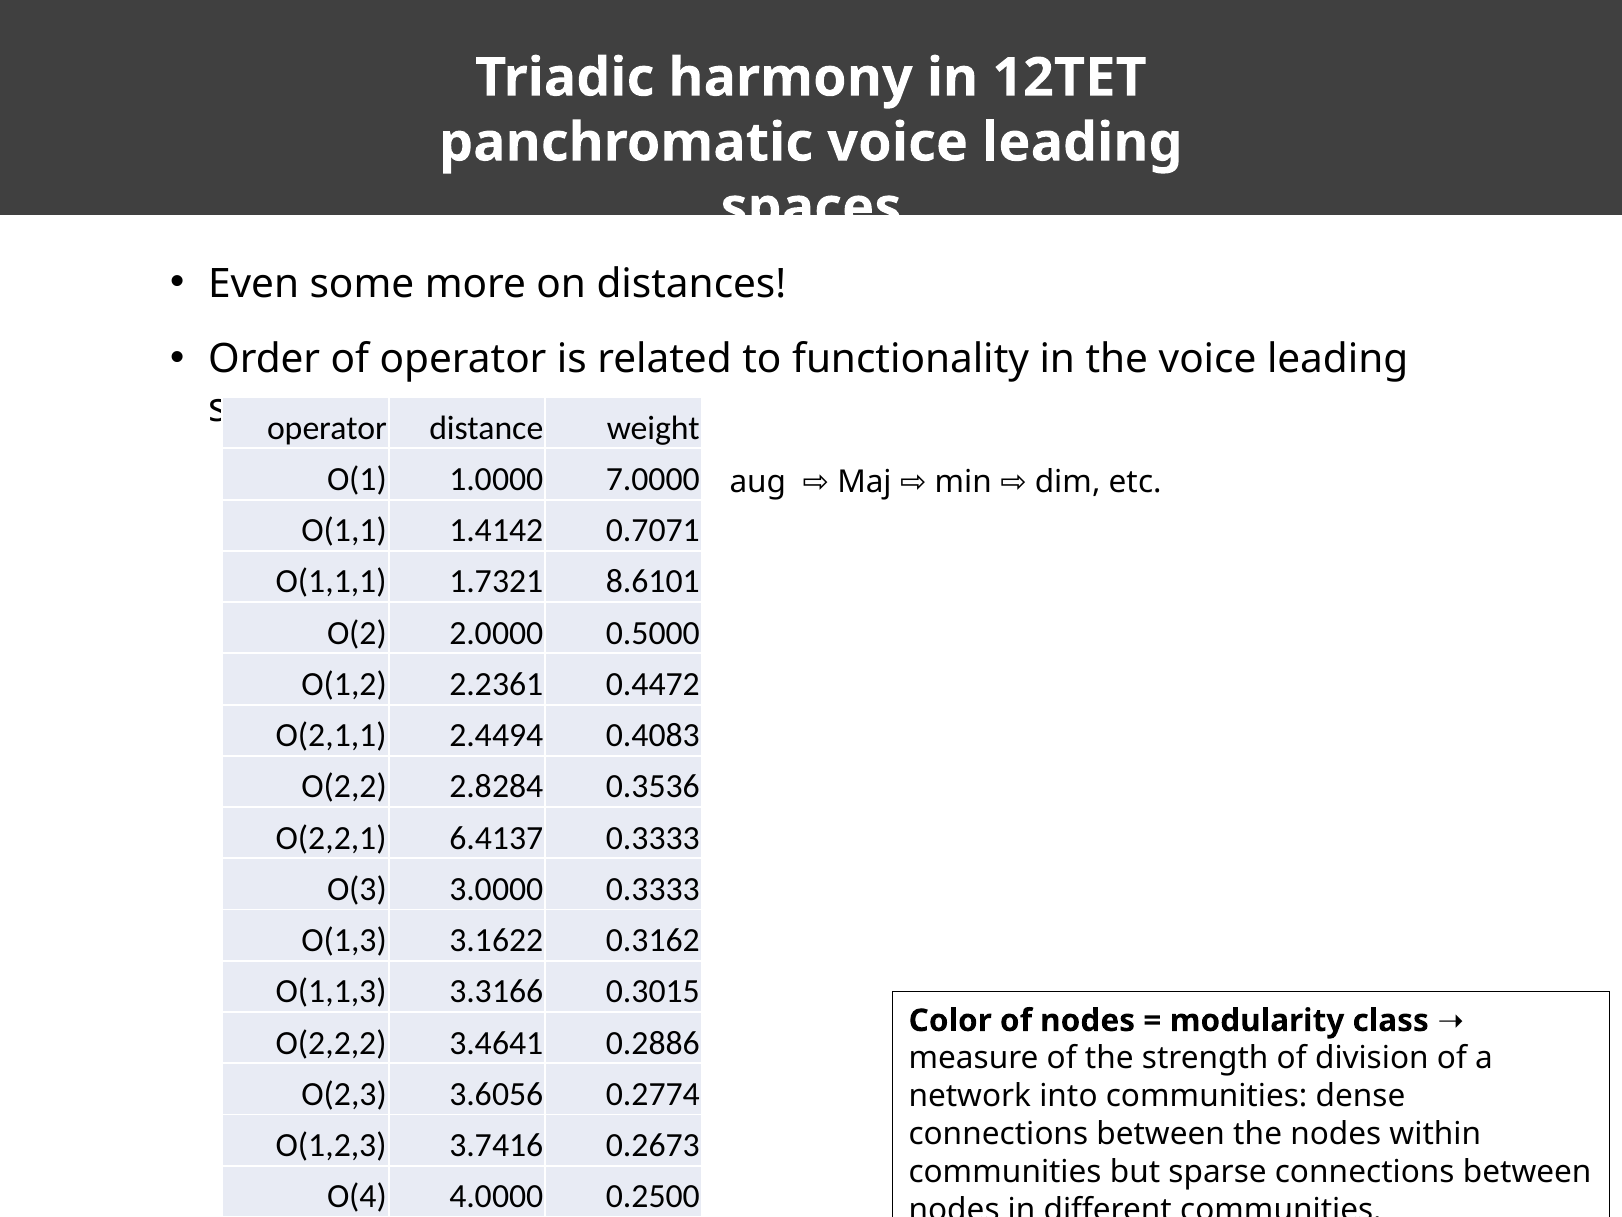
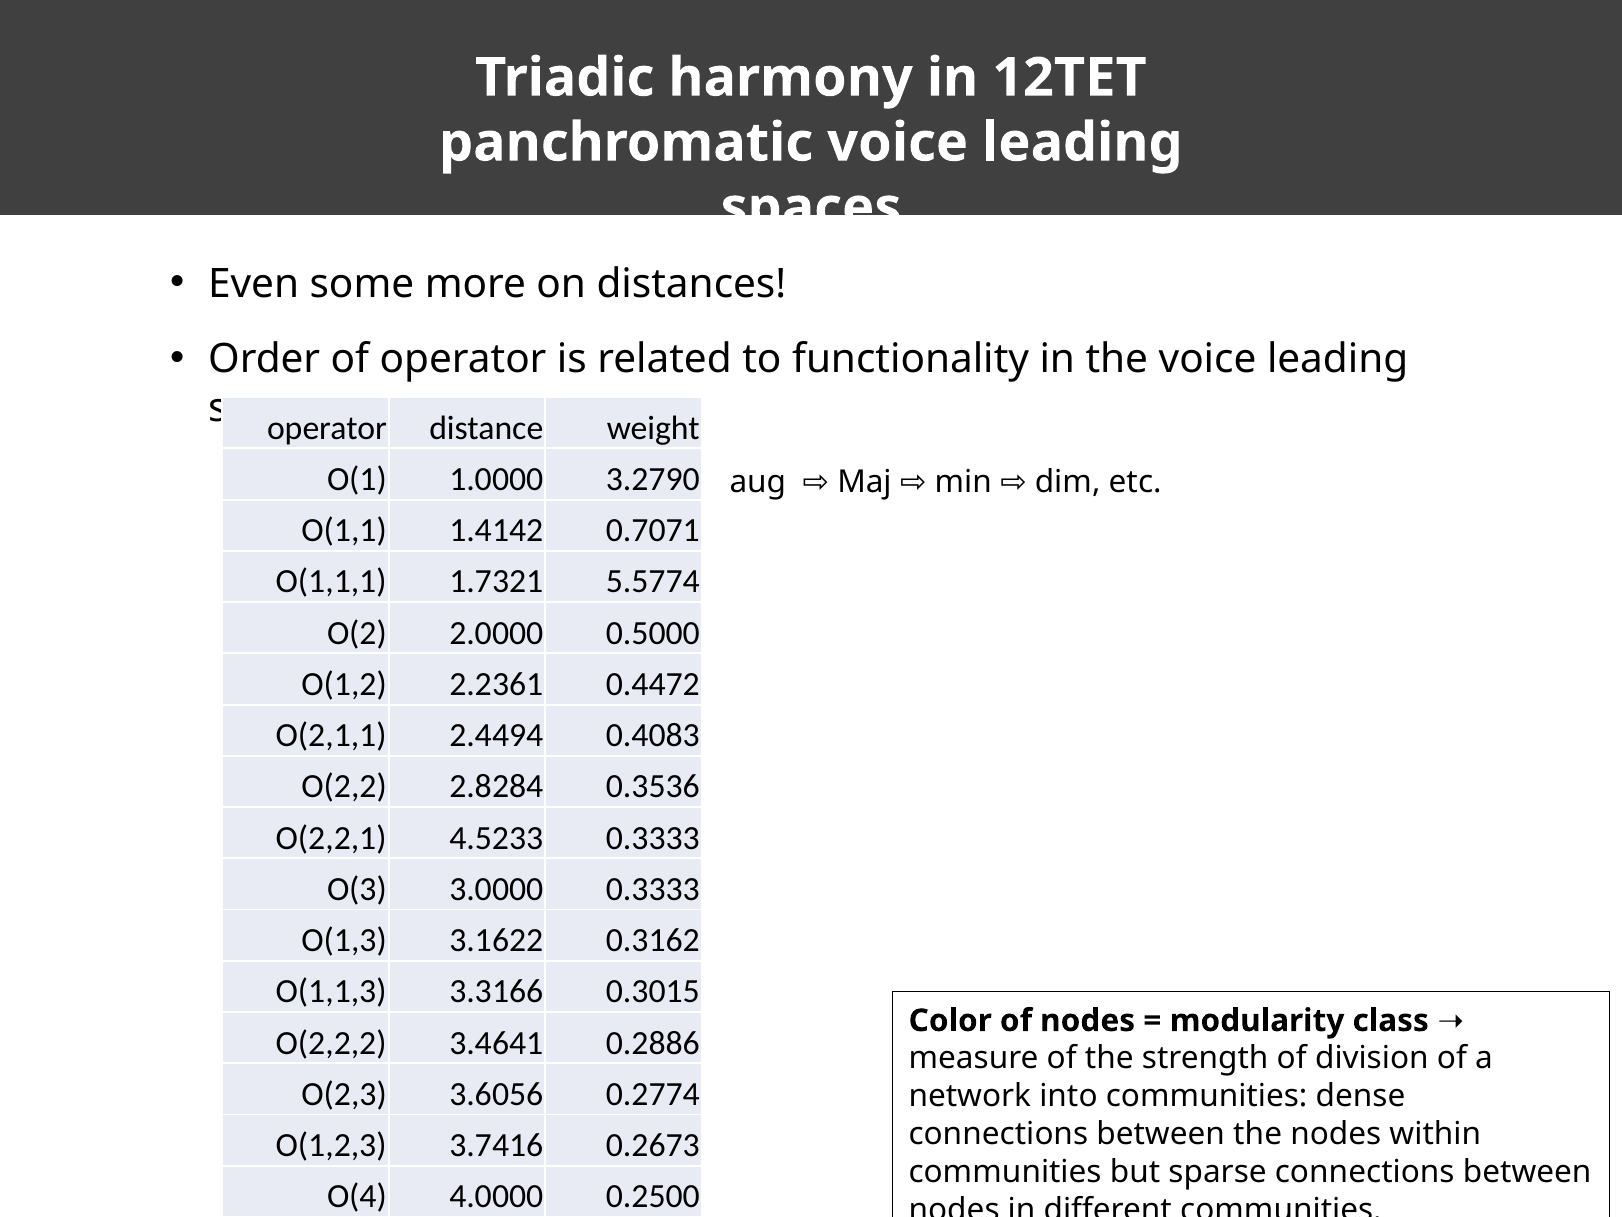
7.0000: 7.0000 -> 3.2790 (653, 479)
8.6101: 8.6101 -> 5.5774 (653, 582)
6.4137: 6.4137 -> 4.5233 (496, 838)
